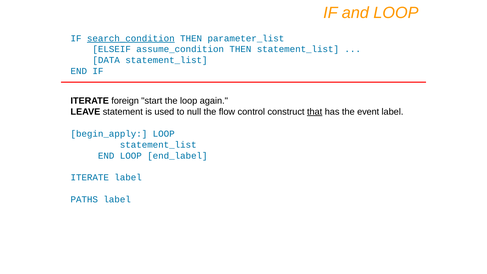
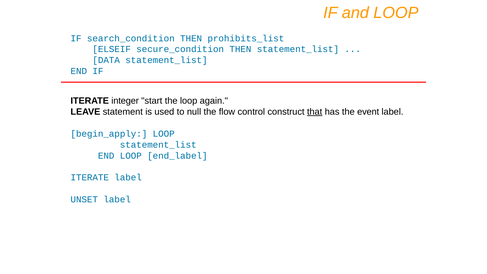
search_condition underline: present -> none (131, 38)
parameter_list: parameter_list -> prohibits_list (246, 38)
assume_condition: assume_condition -> secure_condition (180, 49)
foreign: foreign -> integer (125, 101)
PATHS: PATHS -> UNSET (84, 199)
